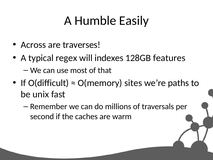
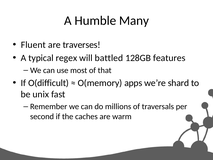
Easily: Easily -> Many (134, 21)
Across: Across -> Fluent (33, 45)
indexes: indexes -> battled (109, 58)
sites: sites -> apps (133, 83)
paths: paths -> shard (178, 83)
